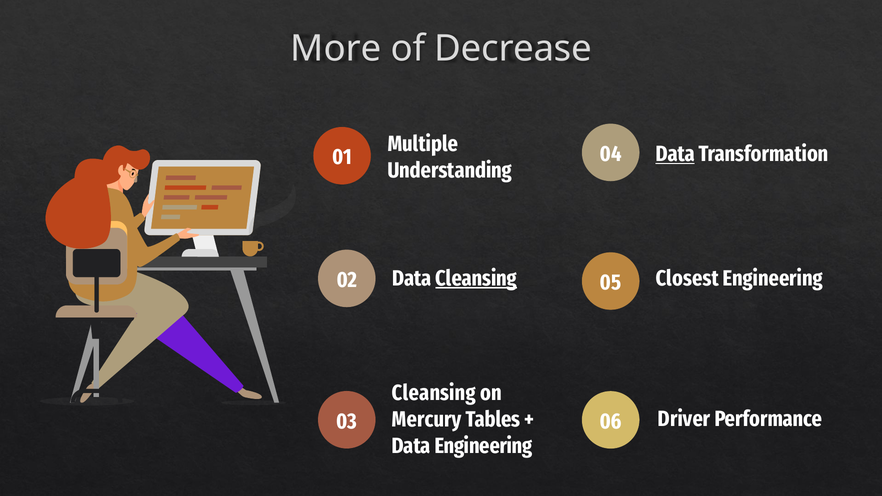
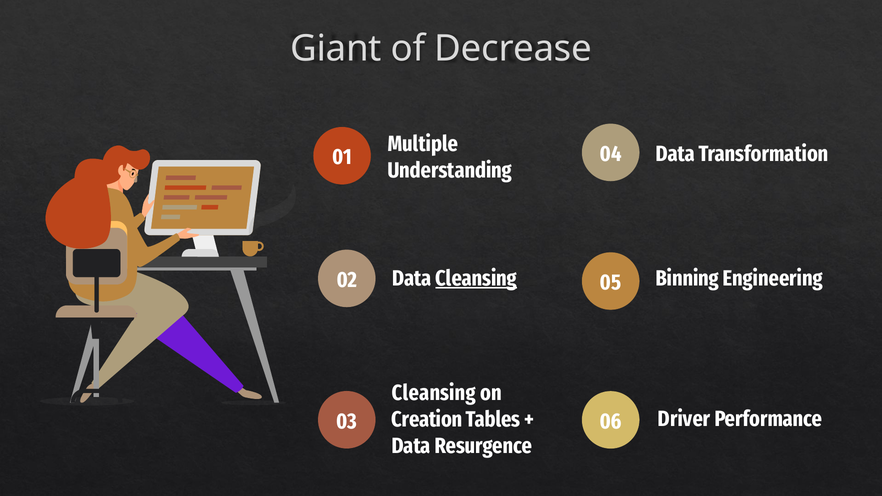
More: More -> Giant (336, 49)
Data underline: present -> none (675, 154)
Closest: Closest -> Binning (687, 278)
Mercury: Mercury -> Creation (427, 420)
Data Engineering: Engineering -> Resurgence (483, 446)
